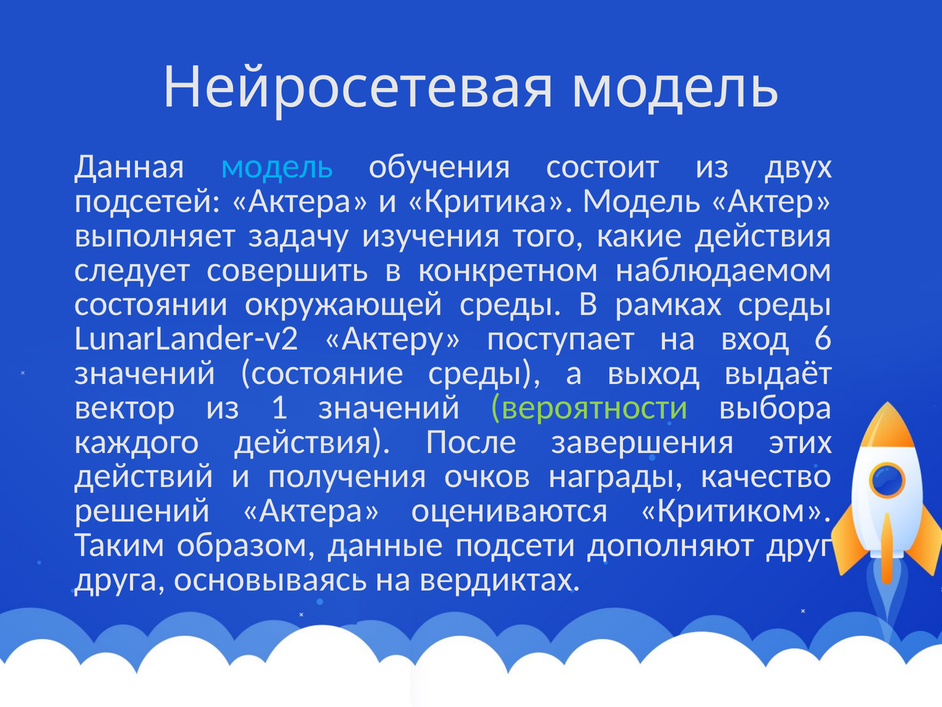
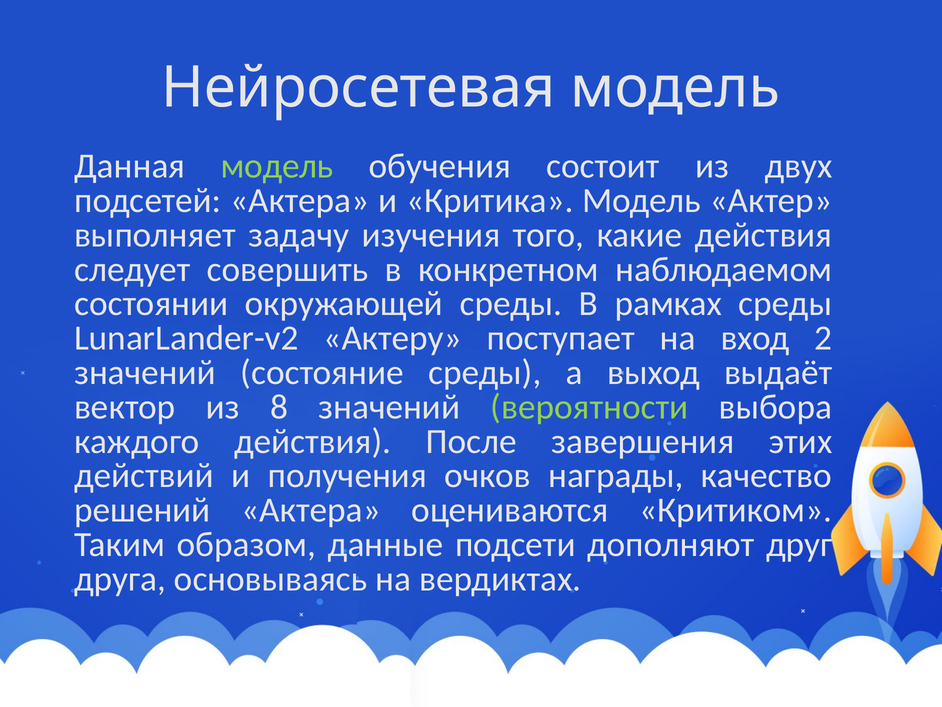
модель colour: light blue -> light green (277, 166)
6: 6 -> 2 (823, 338)
1: 1 -> 8 (279, 407)
